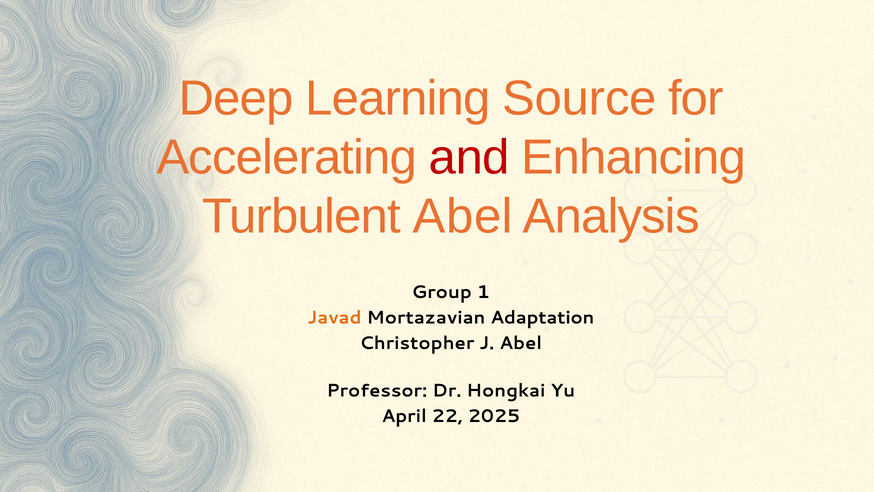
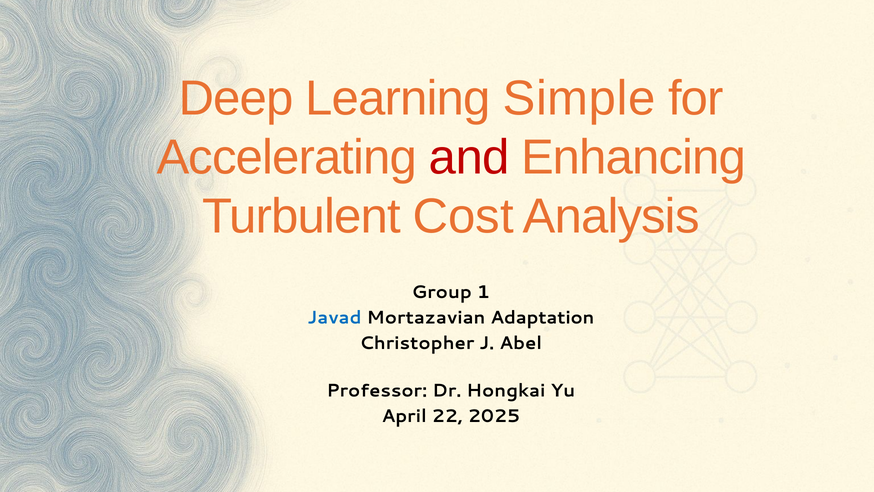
Source: Source -> Simple (579, 98)
Turbulent Abel: Abel -> Cost (463, 216)
Javad colour: orange -> blue (335, 317)
